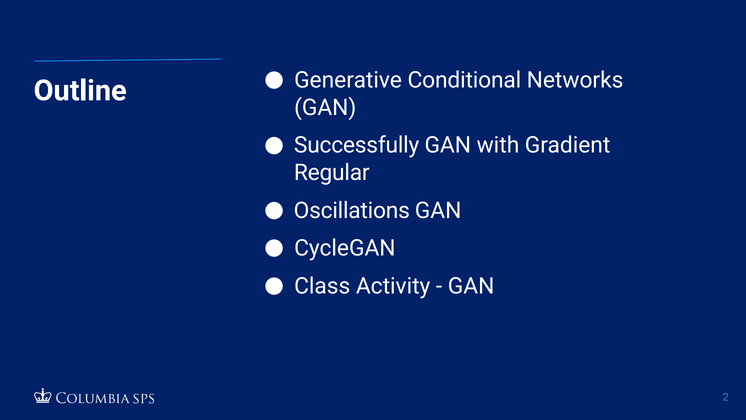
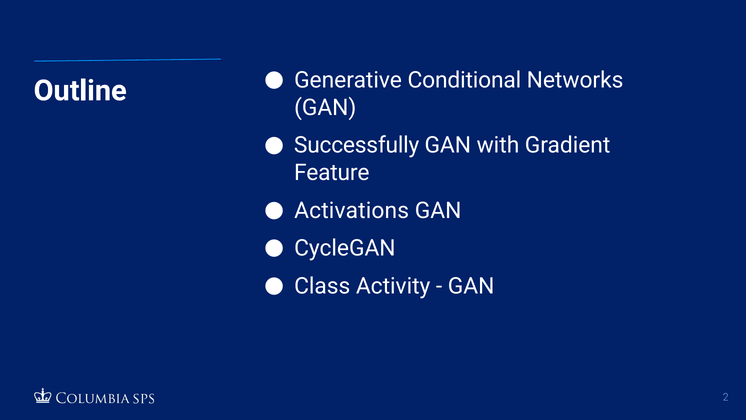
Regular: Regular -> Feature (332, 173)
Oscillations: Oscillations -> Activations (352, 210)
